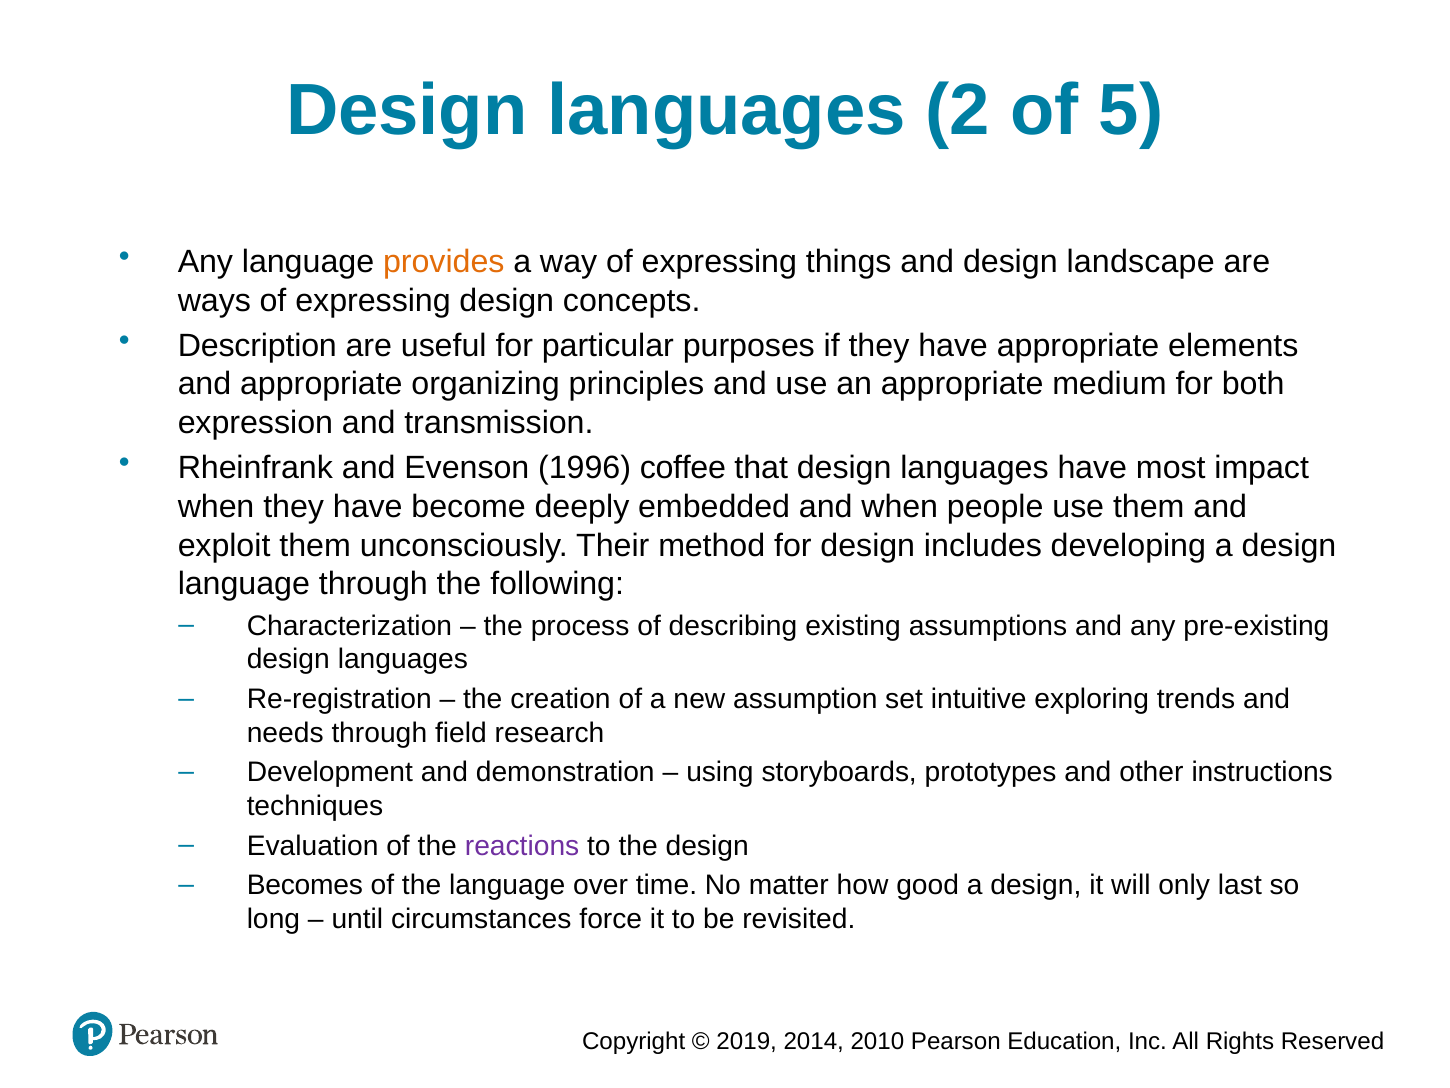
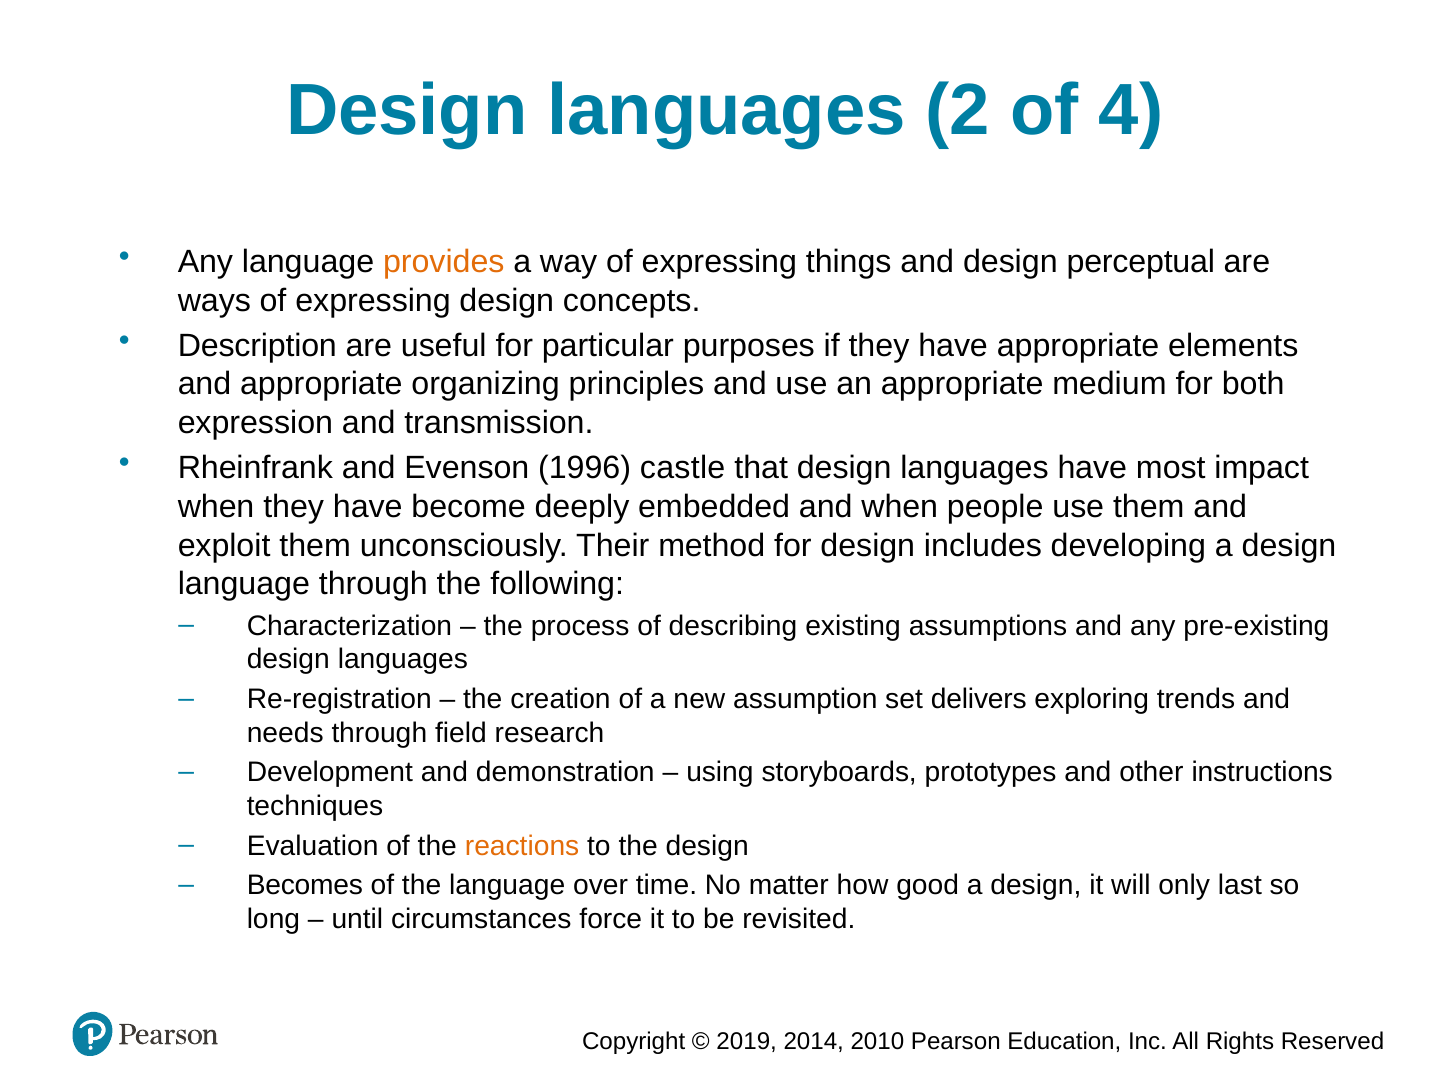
5: 5 -> 4 (1131, 110)
landscape: landscape -> perceptual (1141, 262)
coffee: coffee -> castle (683, 468)
intuitive: intuitive -> delivers (979, 699)
reactions colour: purple -> orange (522, 846)
